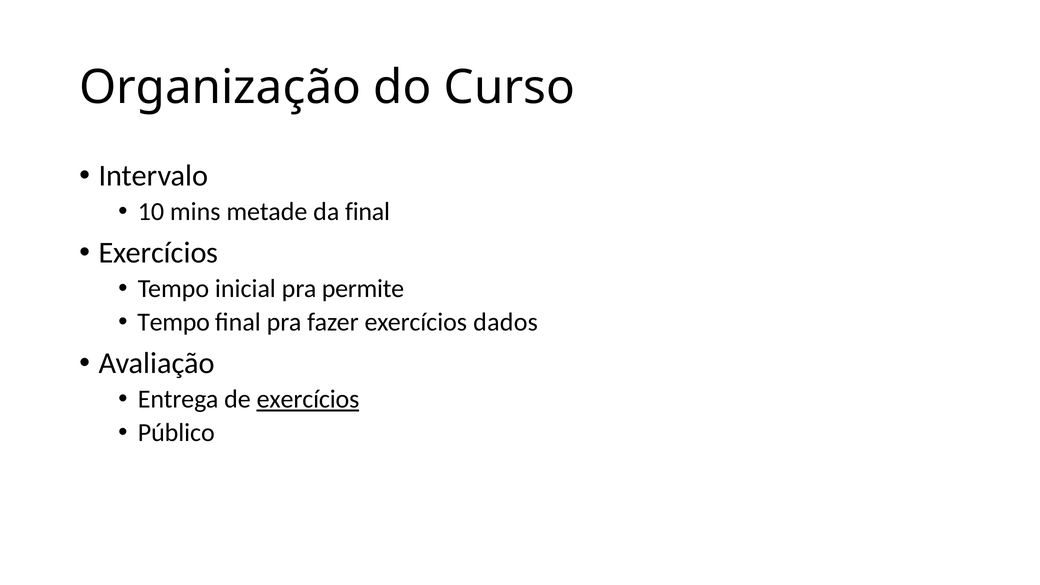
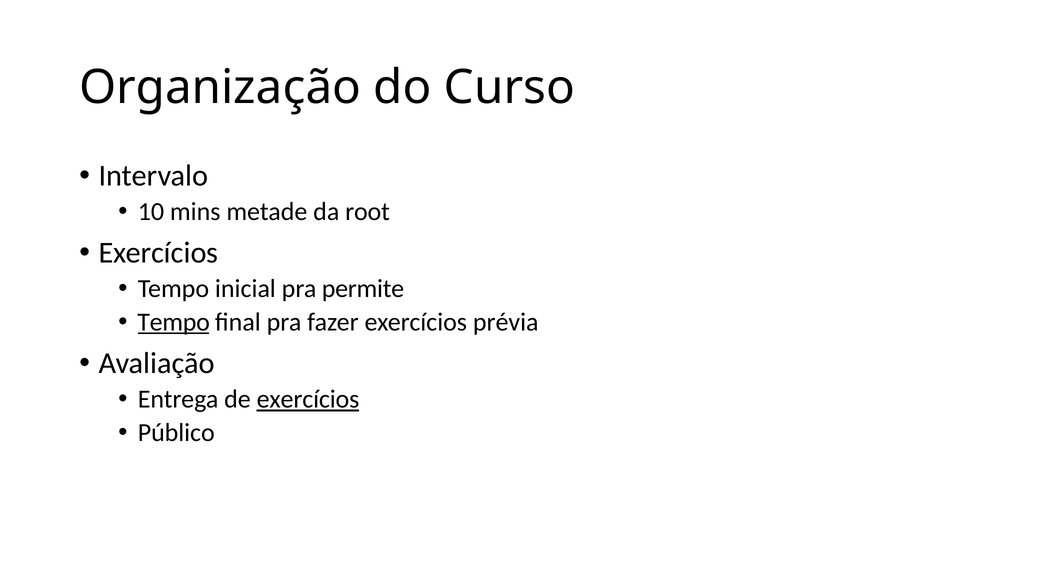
da final: final -> root (368, 212)
Tempo underline: none -> present (174, 322)
dados: dados -> prévia (506, 322)
